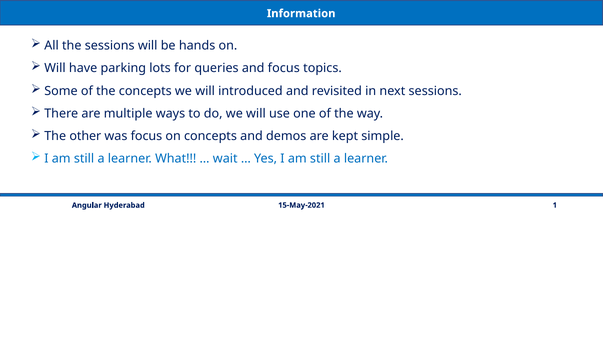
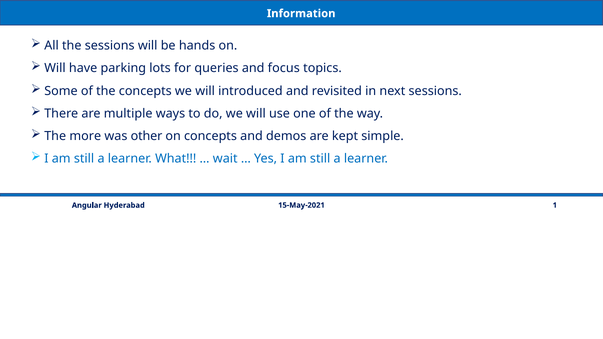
other: other -> more (85, 136)
was focus: focus -> other (146, 136)
